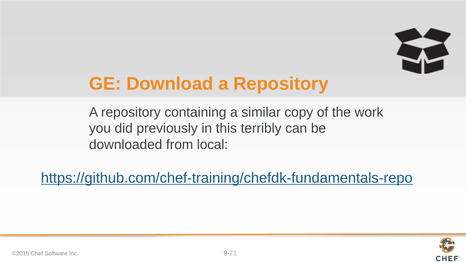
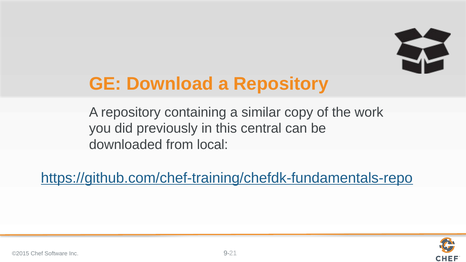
terribly: terribly -> central (261, 129)
